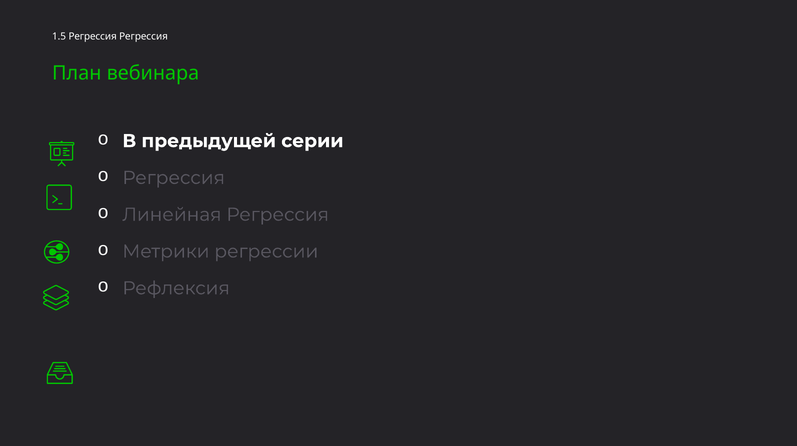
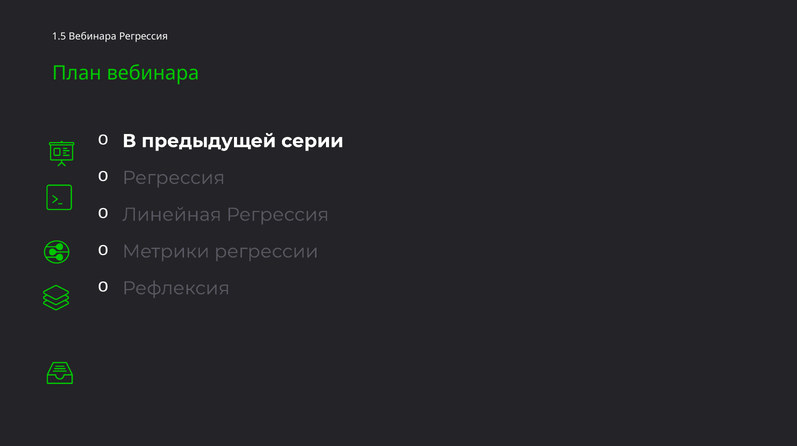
1.5 Регрессия: Регрессия -> Вебинара (93, 37)
